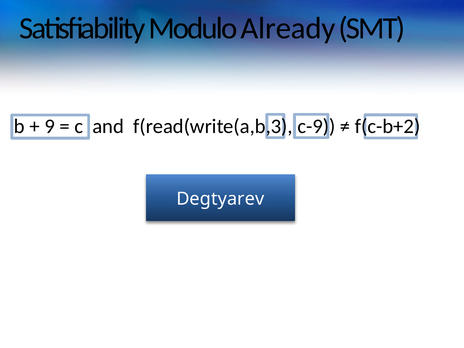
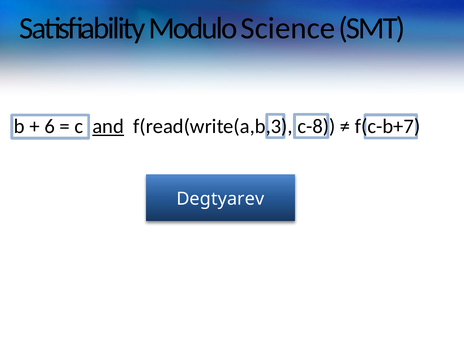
Already: Already -> Science (288, 28)
9: 9 -> 6 (50, 126)
and underline: none -> present (108, 126)
c-9: c-9 -> c-8 (316, 126)
f(c-b+2: f(c-b+2 -> f(c-b+7 (388, 126)
